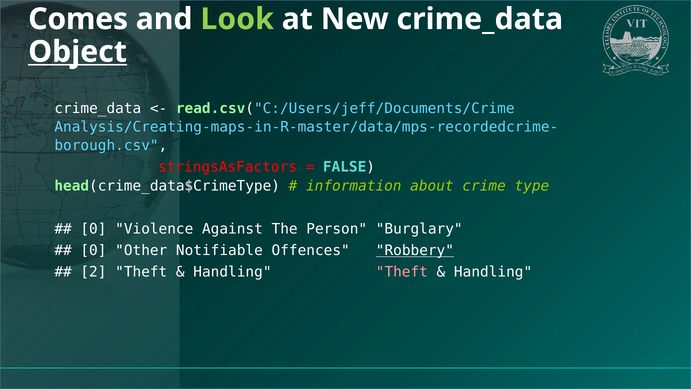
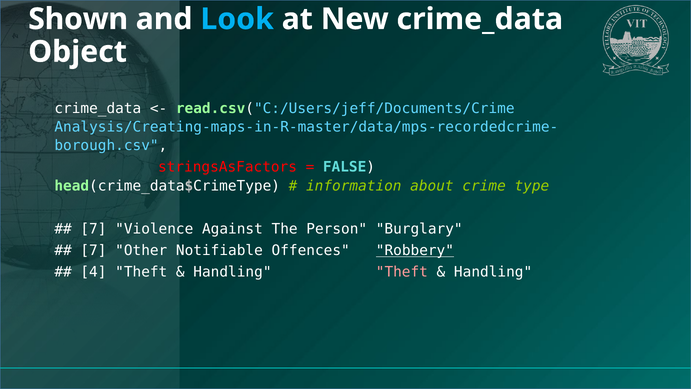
Comes: Comes -> Shown (78, 19)
Look colour: light green -> light blue (237, 19)
Object underline: present -> none (78, 52)
0: 0 -> 7 (93, 229)
0: 0 -> 7 (93, 250)
2: 2 -> 4 (93, 272)
